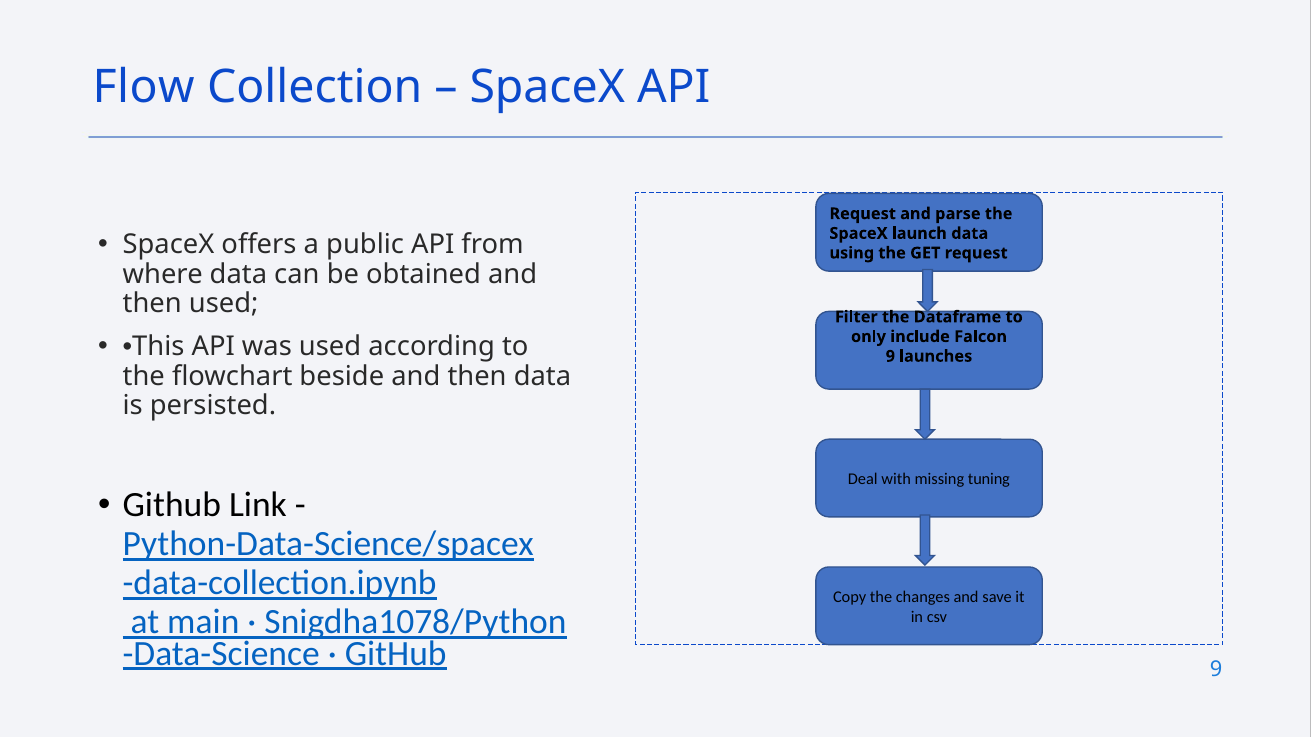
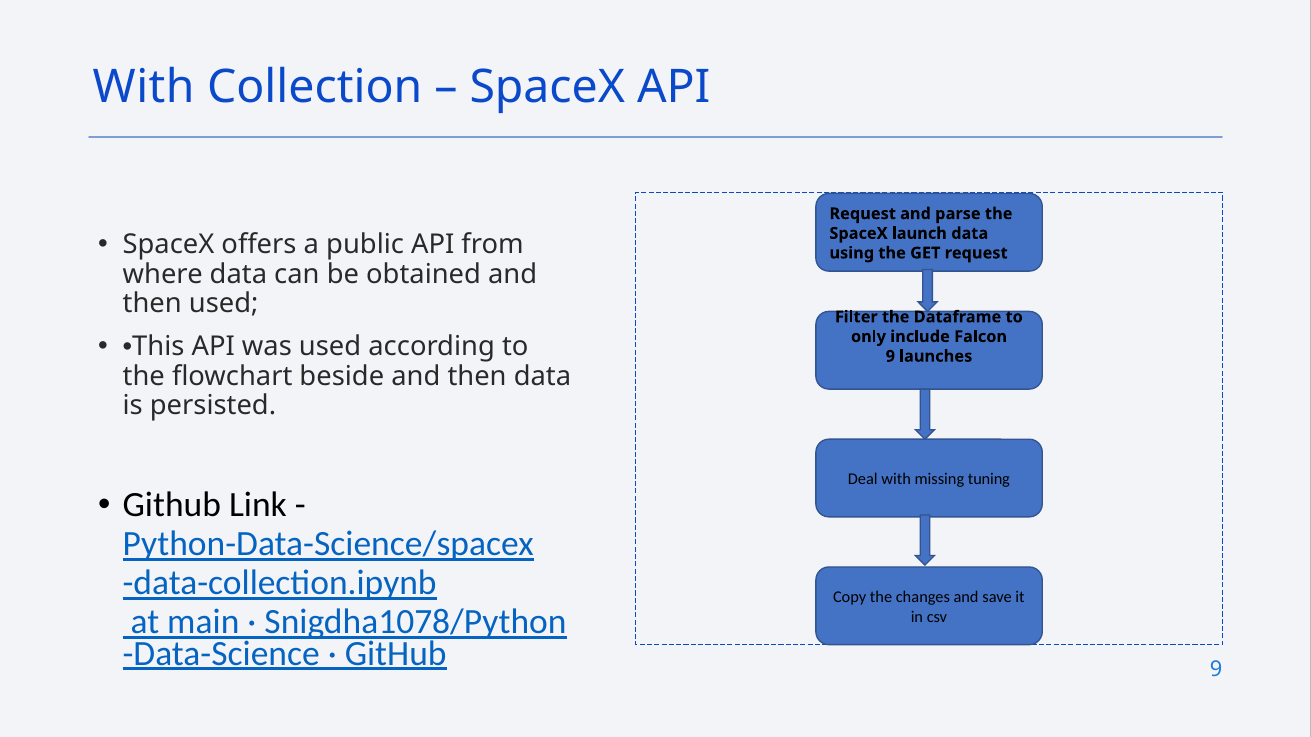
Flow: Flow -> With (144, 88)
